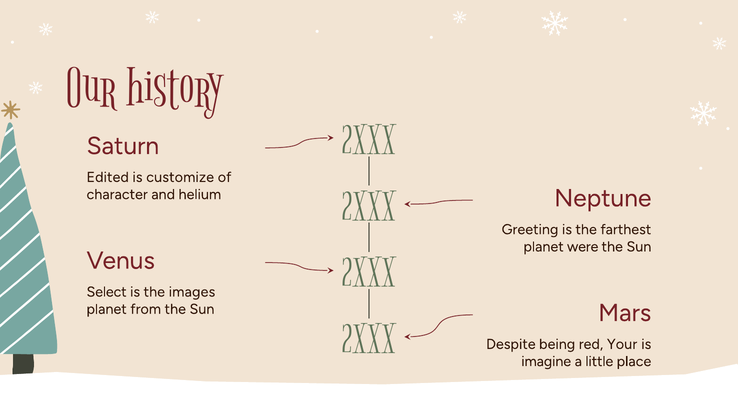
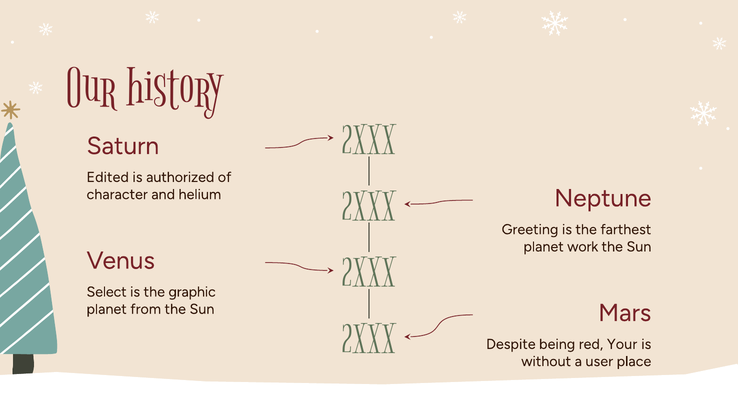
customize: customize -> authorized (180, 177)
were: were -> work (583, 247)
images: images -> graphic (192, 292)
imagine: imagine -> without (546, 362)
little: little -> user (599, 362)
